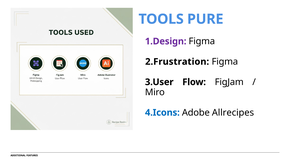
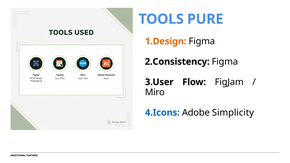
1.Design colour: purple -> orange (166, 41)
2.Frustration: 2.Frustration -> 2.Consistency (177, 62)
Allrecipes: Allrecipes -> Simplicity (233, 113)
